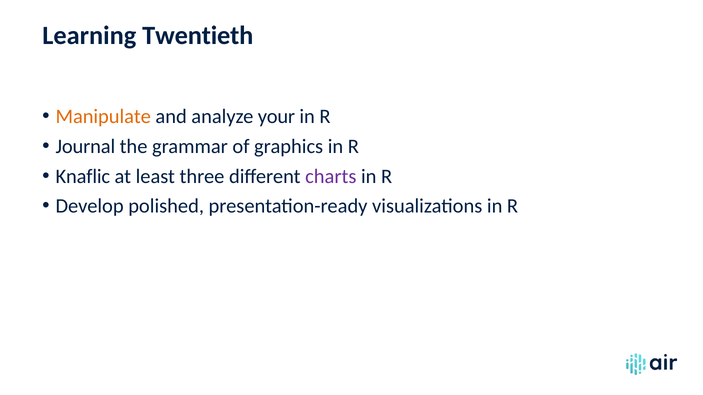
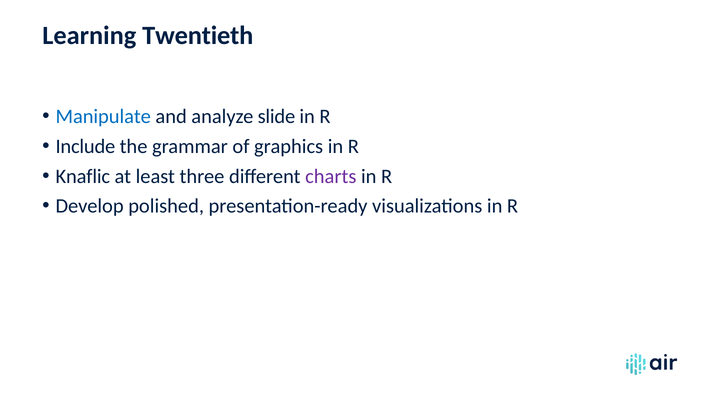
Manipulate colour: orange -> blue (103, 117)
your: your -> slide (276, 117)
Journal: Journal -> Include (85, 147)
